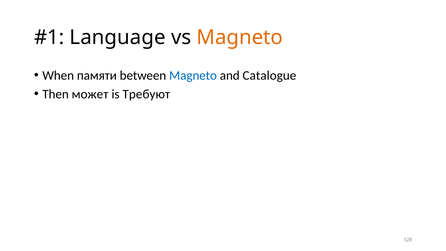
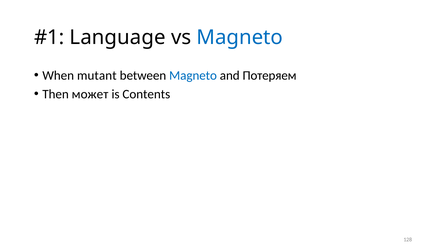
Magneto colour: orange -> blue (240, 37)
памяти: памяти -> mutant (97, 75)
Catalogue: Catalogue -> Потеряем (270, 75)
Требуют: Требуют -> Contents (146, 94)
